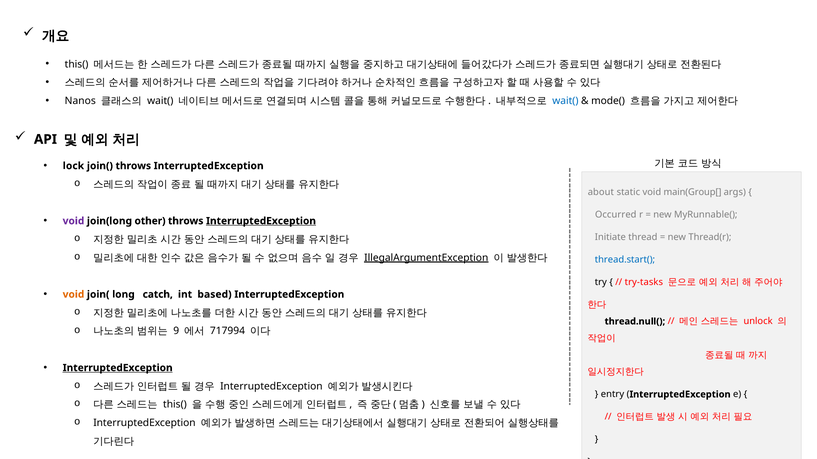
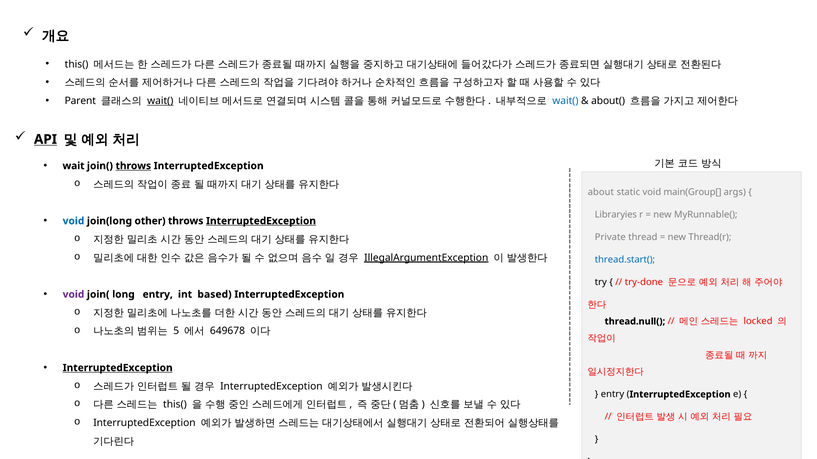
Nanos: Nanos -> Parent (80, 101)
wait( underline: none -> present (160, 101)
mode(: mode( -> about( (608, 101)
API underline: none -> present (45, 140)
lock: lock -> wait (74, 166)
throws underline: none -> present (133, 166)
Occurred: Occurred -> Libraryies (616, 215)
void colour: purple -> blue (74, 221)
Initiate: Initiate -> Private (610, 237)
try-tasks: try-tasks -> try-done (644, 282)
void colour: orange -> purple (74, 295)
long catch: catch -> entry (158, 295)
unlock: unlock -> locked (758, 322)
9: 9 -> 5 (176, 331)
717994: 717994 -> 649678 (227, 331)
